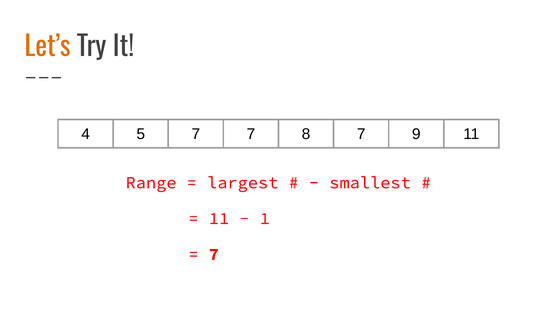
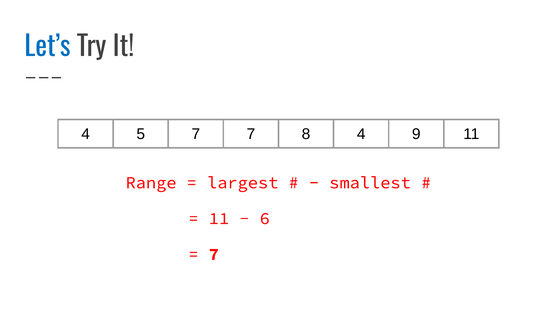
Let’s colour: orange -> blue (48, 47)
8 7: 7 -> 4 (361, 134)
1: 1 -> 6 (265, 219)
